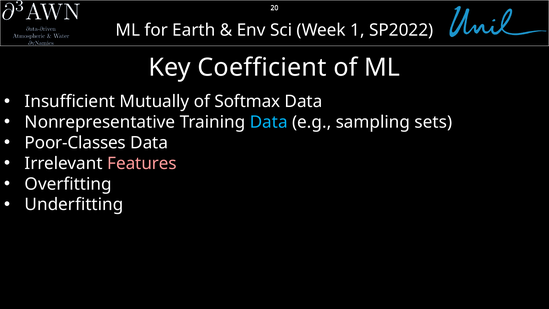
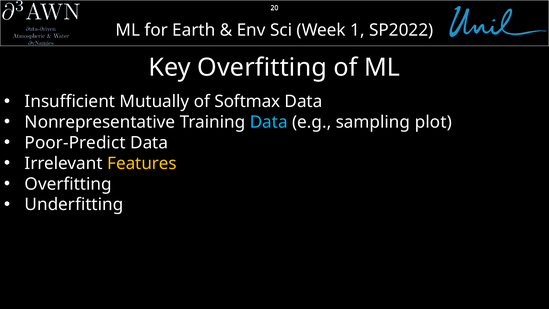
Key Coefficient: Coefficient -> Overfitting (262, 67)
sets: sets -> plot (433, 122)
Poor-Classes: Poor-Classes -> Poor-Predict (75, 143)
Features colour: pink -> yellow (142, 163)
